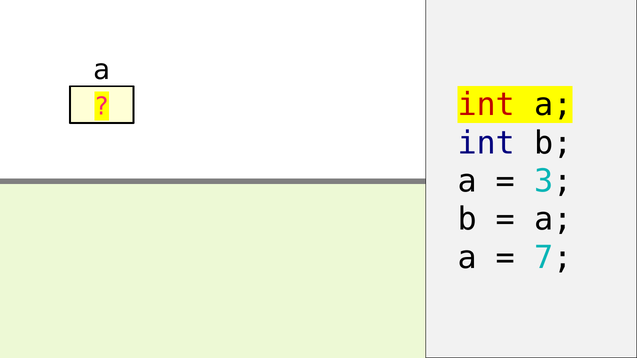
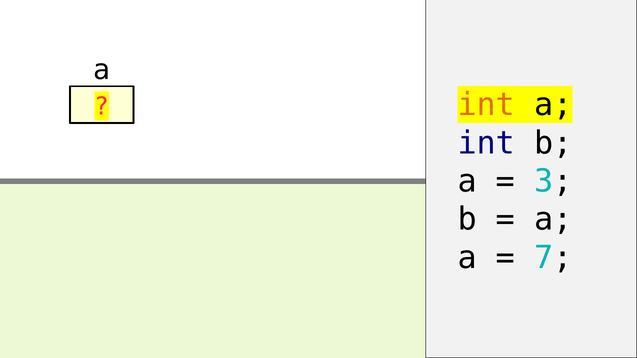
int colour: red -> orange (486, 105)
